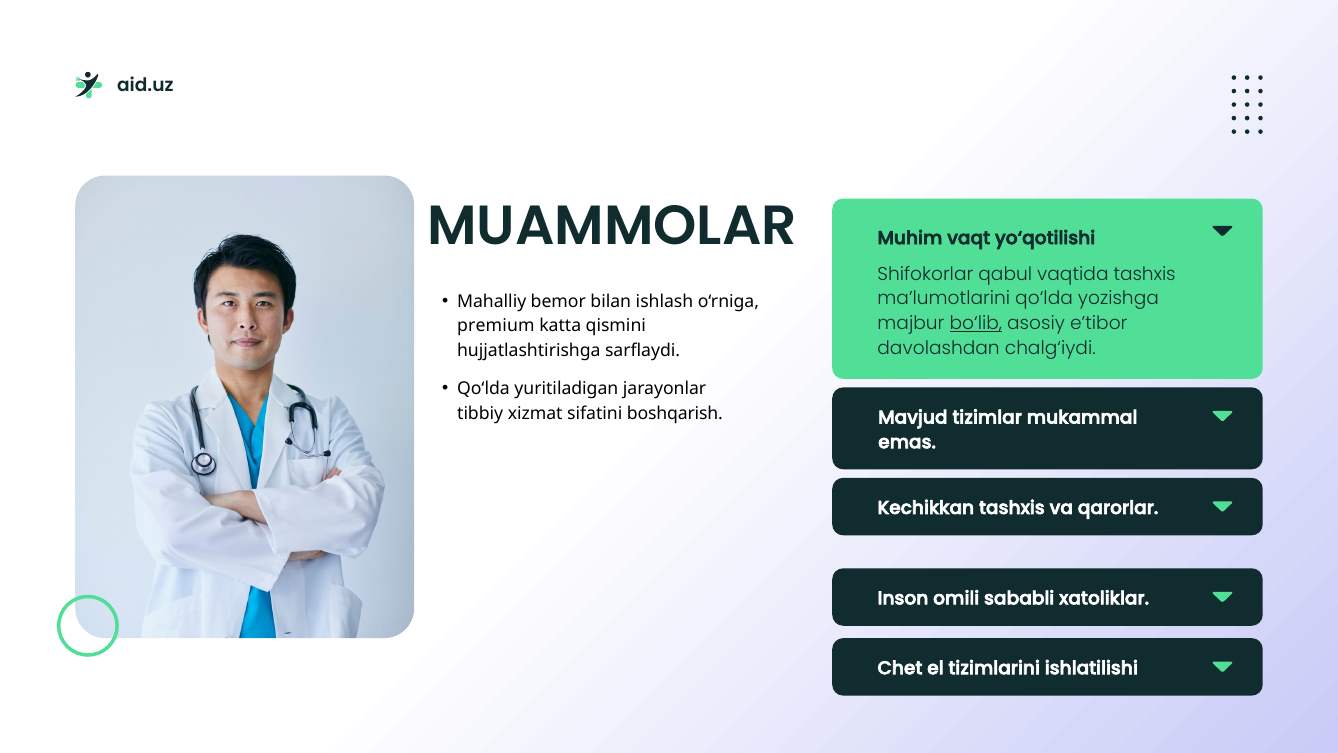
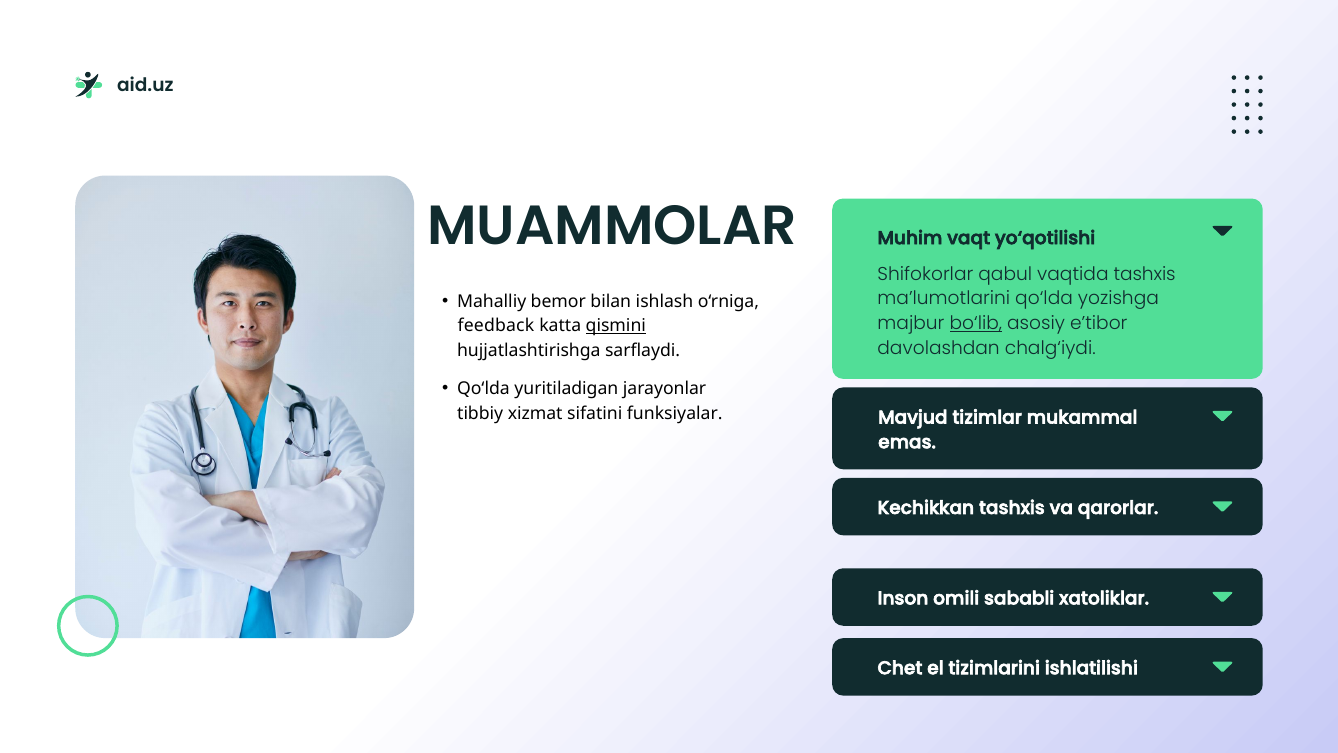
premium: premium -> feedback (496, 326)
qismini underline: none -> present (616, 326)
boshqarish: boshqarish -> funksiyalar (675, 414)
